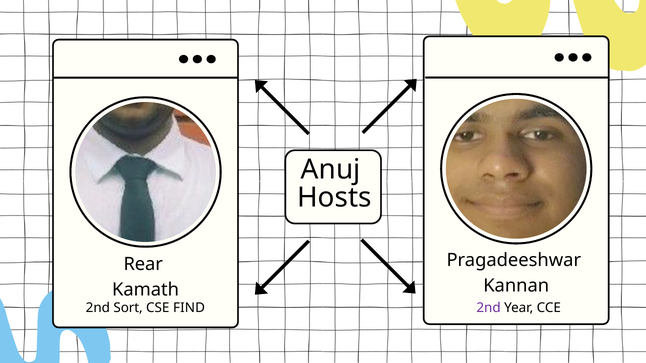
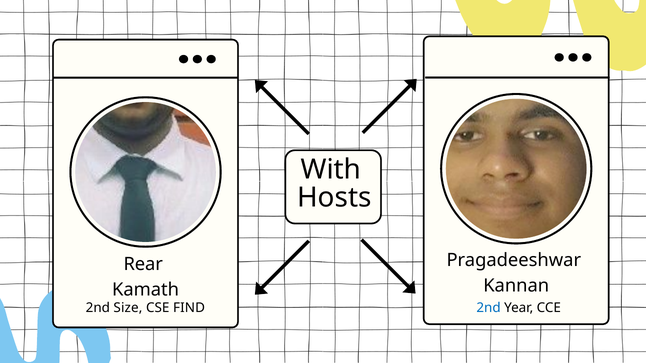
Anuj: Anuj -> With (331, 169)
Sort: Sort -> Size (128, 308)
2nd colour: purple -> blue (489, 308)
